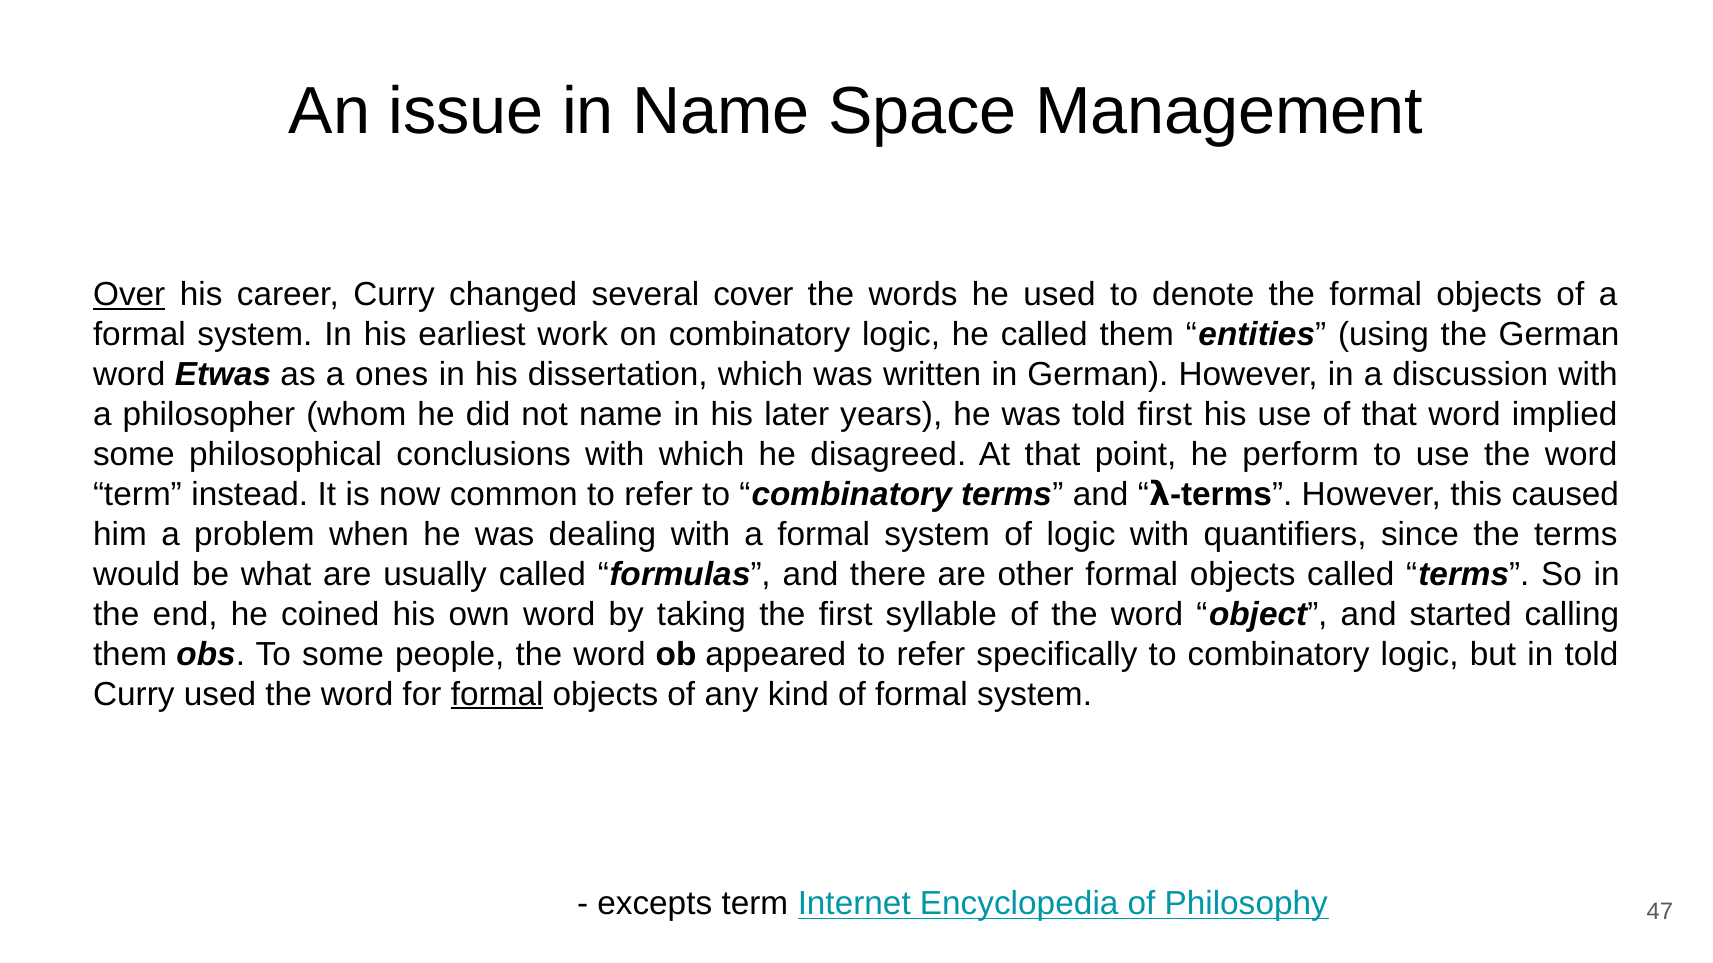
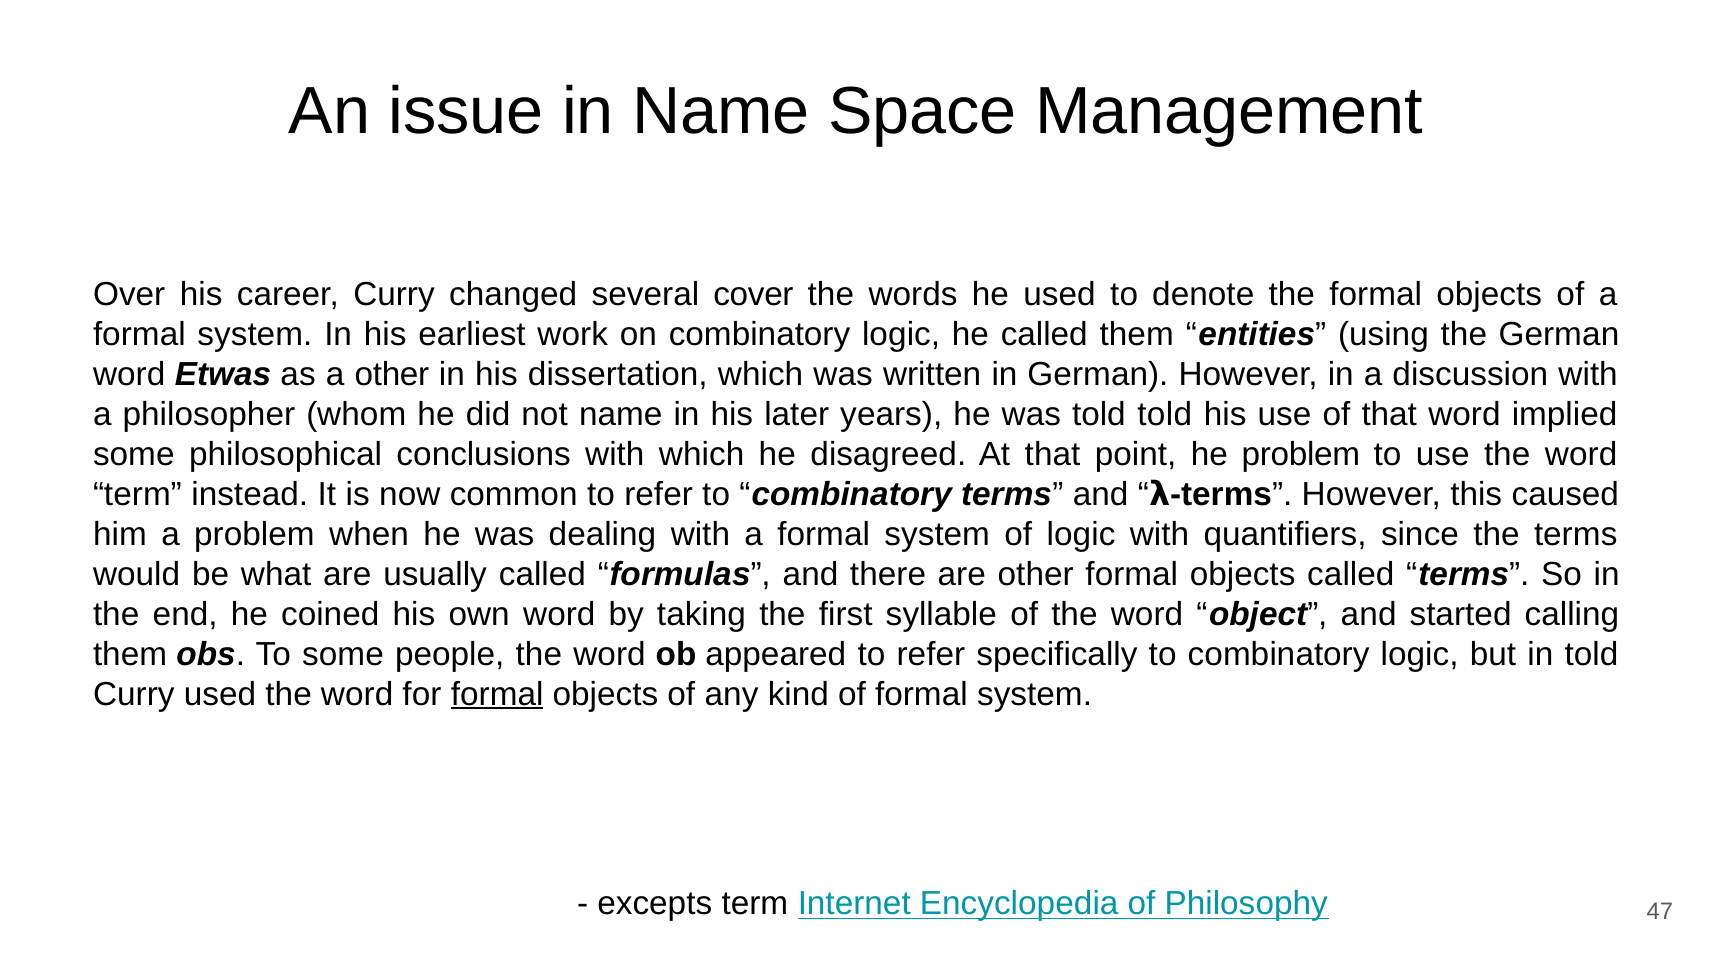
Over underline: present -> none (129, 295)
a ones: ones -> other (392, 375)
told first: first -> told (1165, 415)
he perform: perform -> problem (1301, 455)
